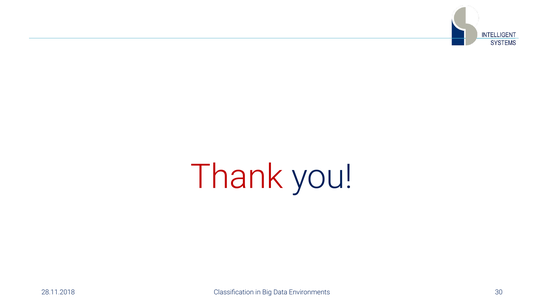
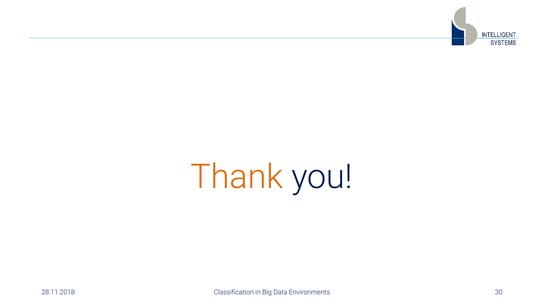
Thank colour: red -> orange (237, 177)
